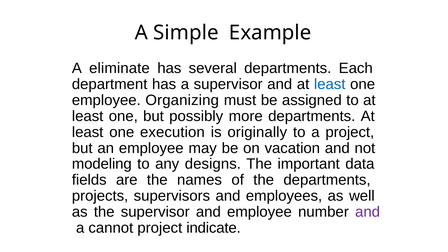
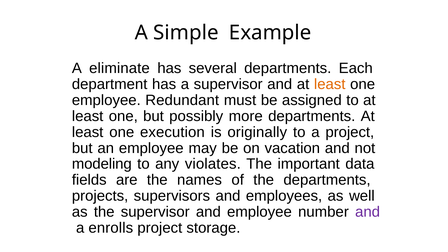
least colour: blue -> orange (330, 84)
Organizing: Organizing -> Redundant (182, 100)
designs: designs -> violates (213, 164)
cannot: cannot -> enrolls (111, 228)
indicate: indicate -> storage (213, 228)
